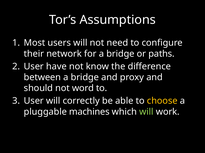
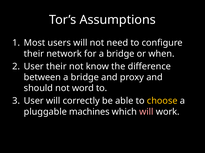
paths: paths -> when (161, 54)
User have: have -> their (56, 67)
will colour: light green -> pink (146, 112)
